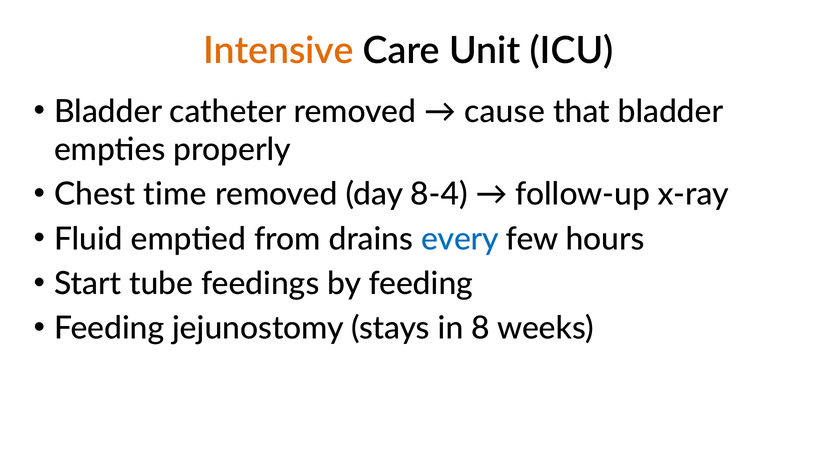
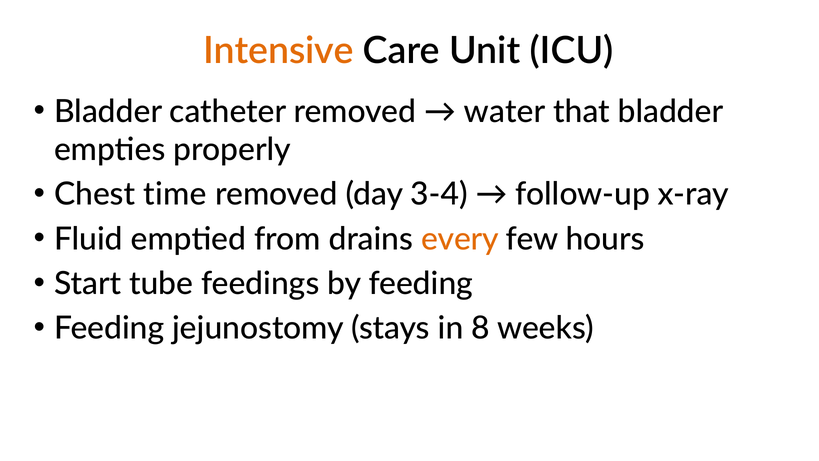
cause: cause -> water (505, 111)
8-4: 8-4 -> 3-4 (439, 194)
every colour: blue -> orange (460, 239)
